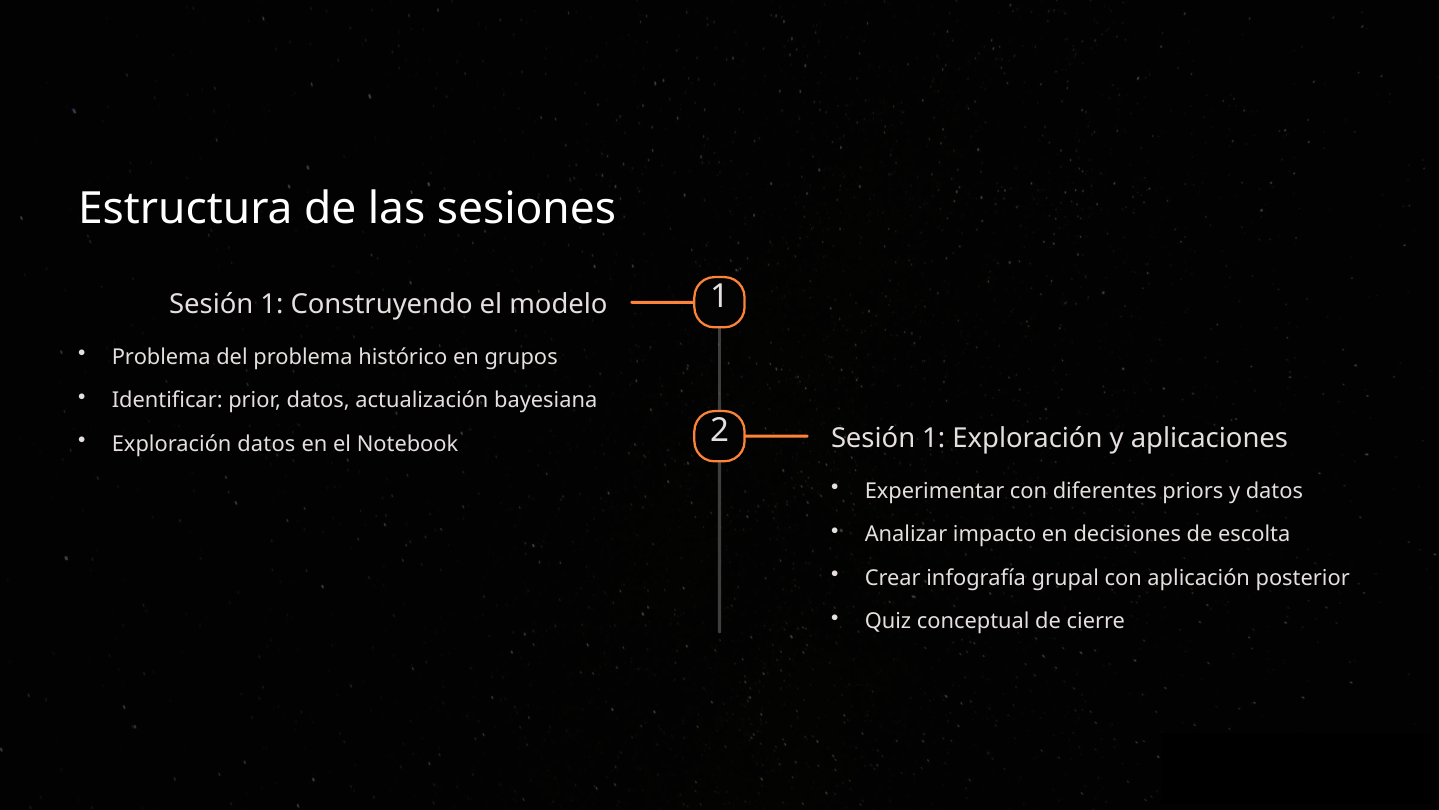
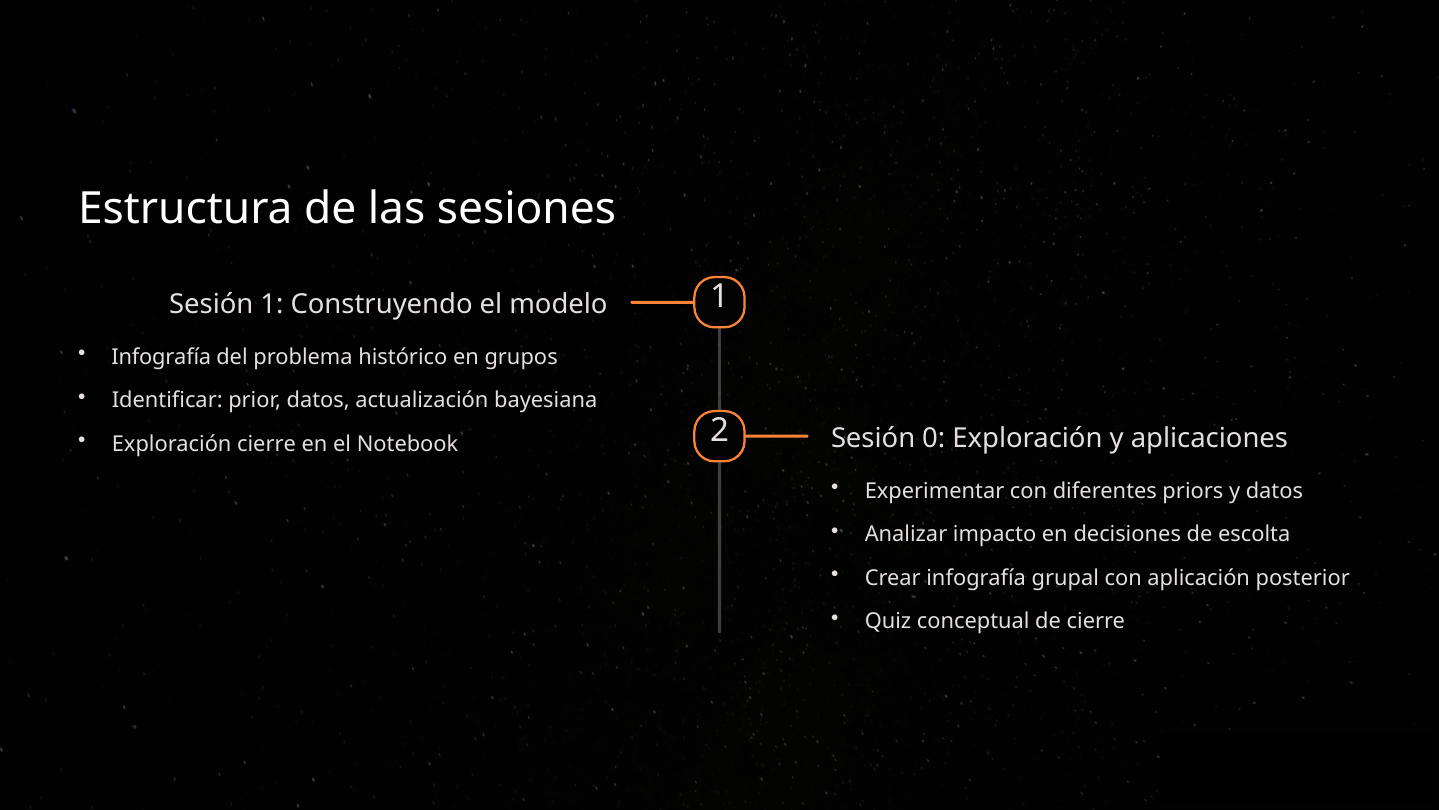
Problema: Problema -> Infografía (161, 357)
Exploración datos: datos -> cierre (266, 444)
2 Sesión 1: 1 -> 0 (934, 438)
